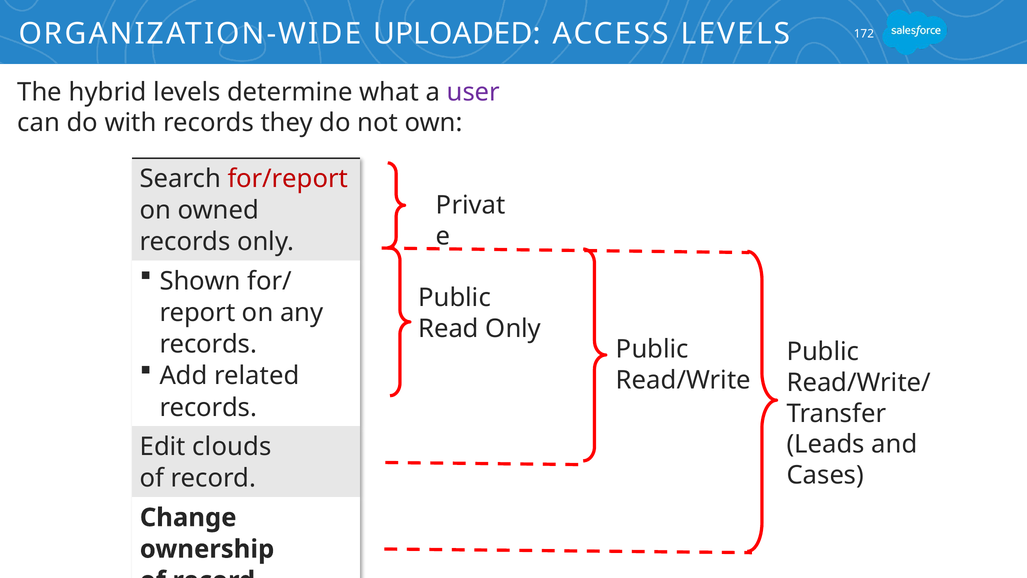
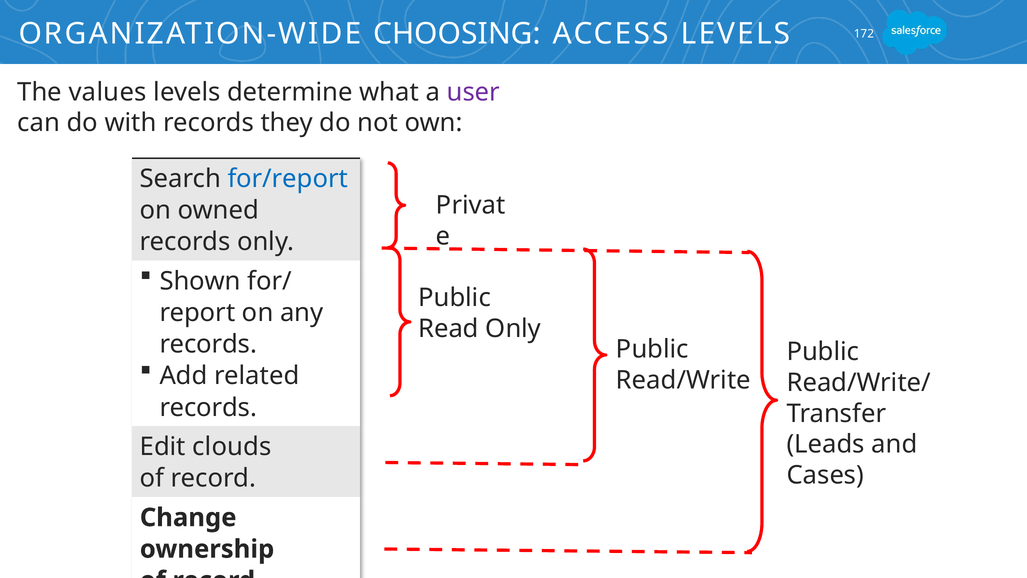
UPLOADED: UPLOADED -> CHOOSING (457, 34)
hybrid: hybrid -> values (108, 92)
for/report colour: red -> blue (288, 179)
